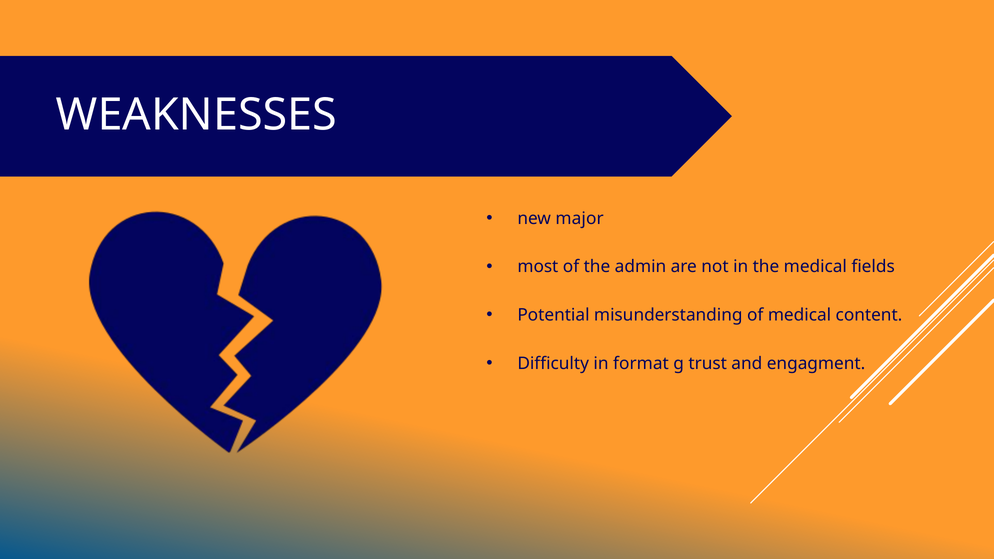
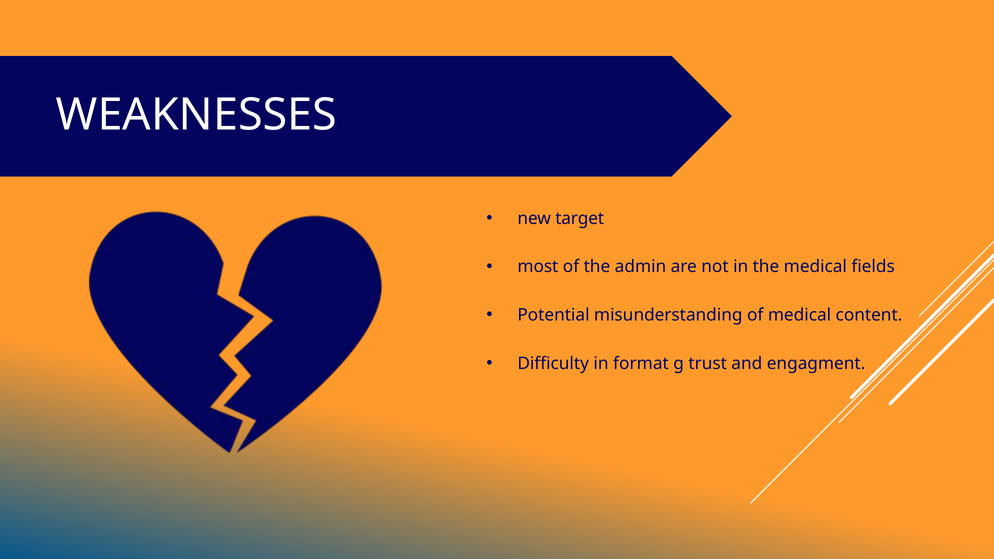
major: major -> target (580, 219)
